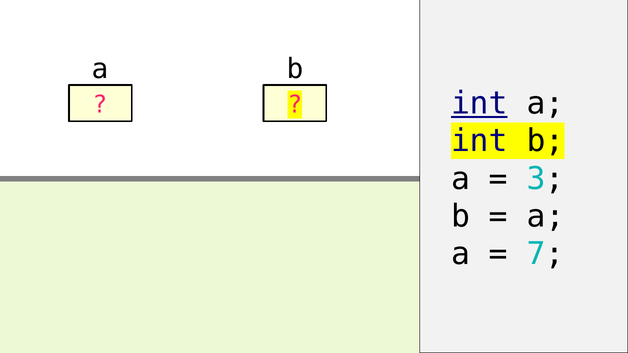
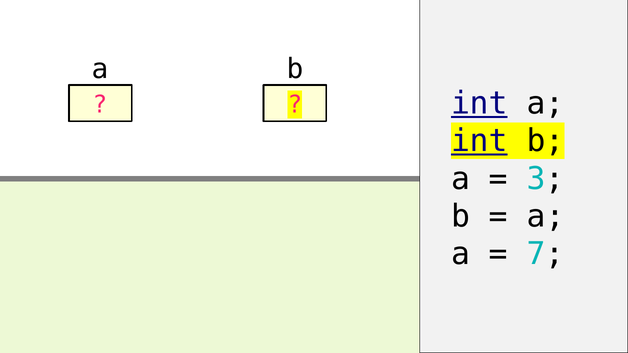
int underline: none -> present (479, 141)
